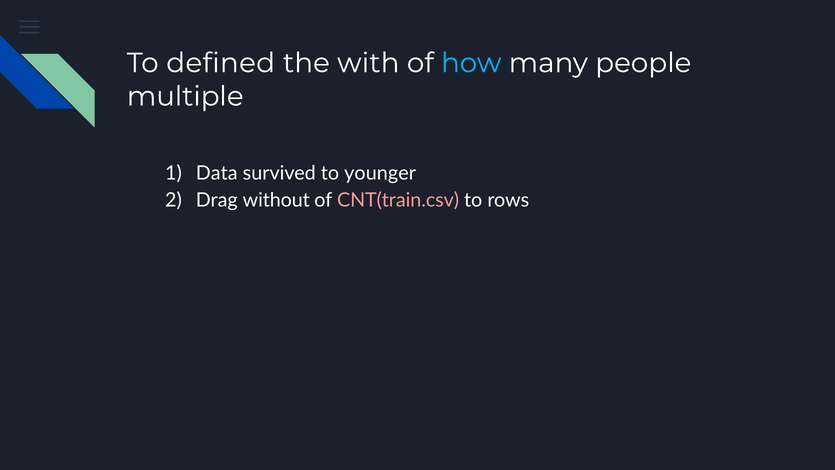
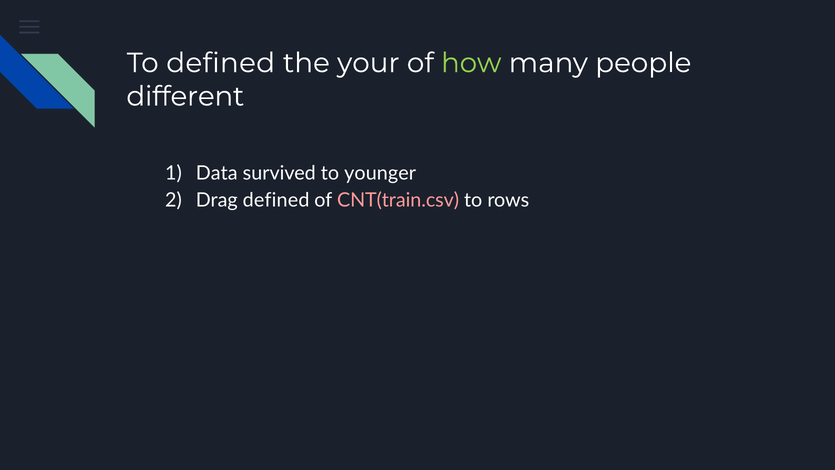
with: with -> your (368, 63)
how colour: light blue -> light green (471, 63)
multiple: multiple -> different (185, 96)
Drag without: without -> defined (276, 200)
